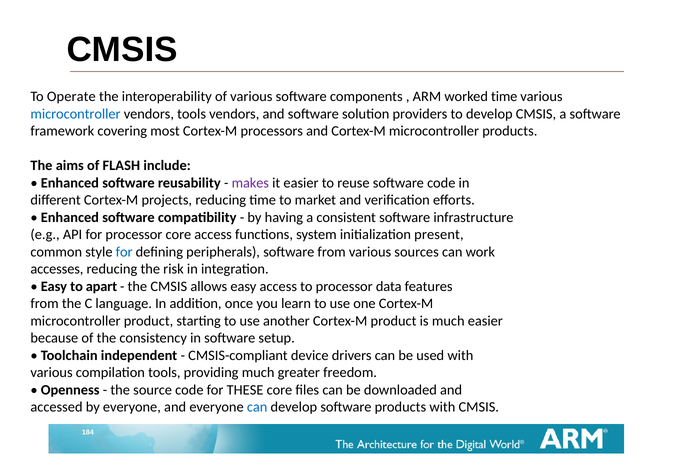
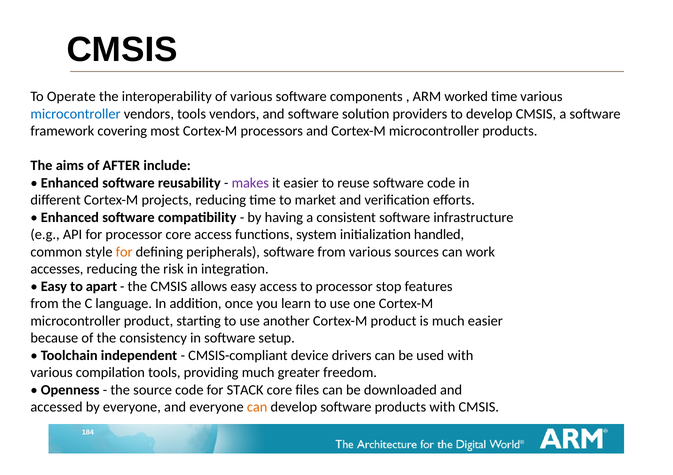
FLASH: FLASH -> AFTER (121, 166)
present: present -> handled (439, 235)
for colour: blue -> orange (124, 252)
data: data -> stop (389, 287)
THESE: THESE -> STACK (245, 390)
can colour: blue -> orange (257, 408)
